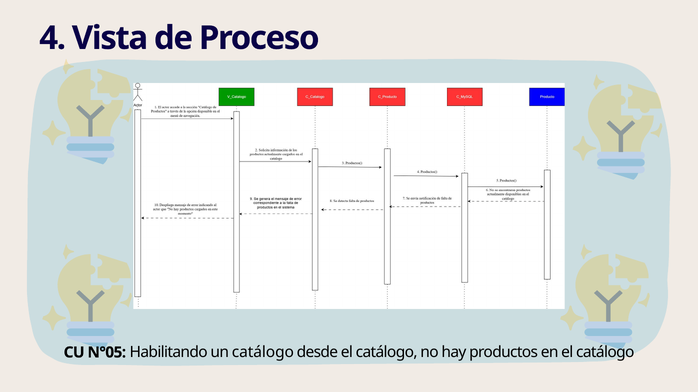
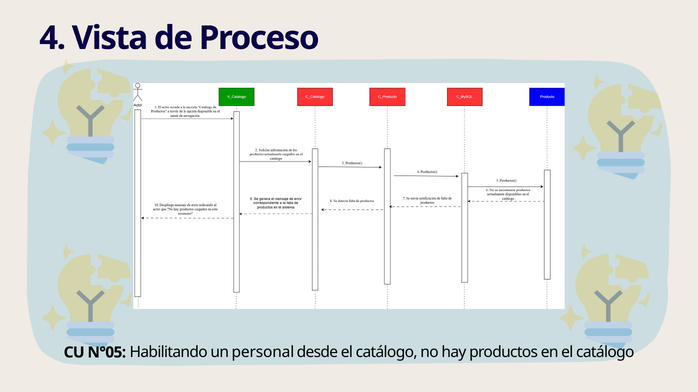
un catálogo: catálogo -> personal (263, 353)
